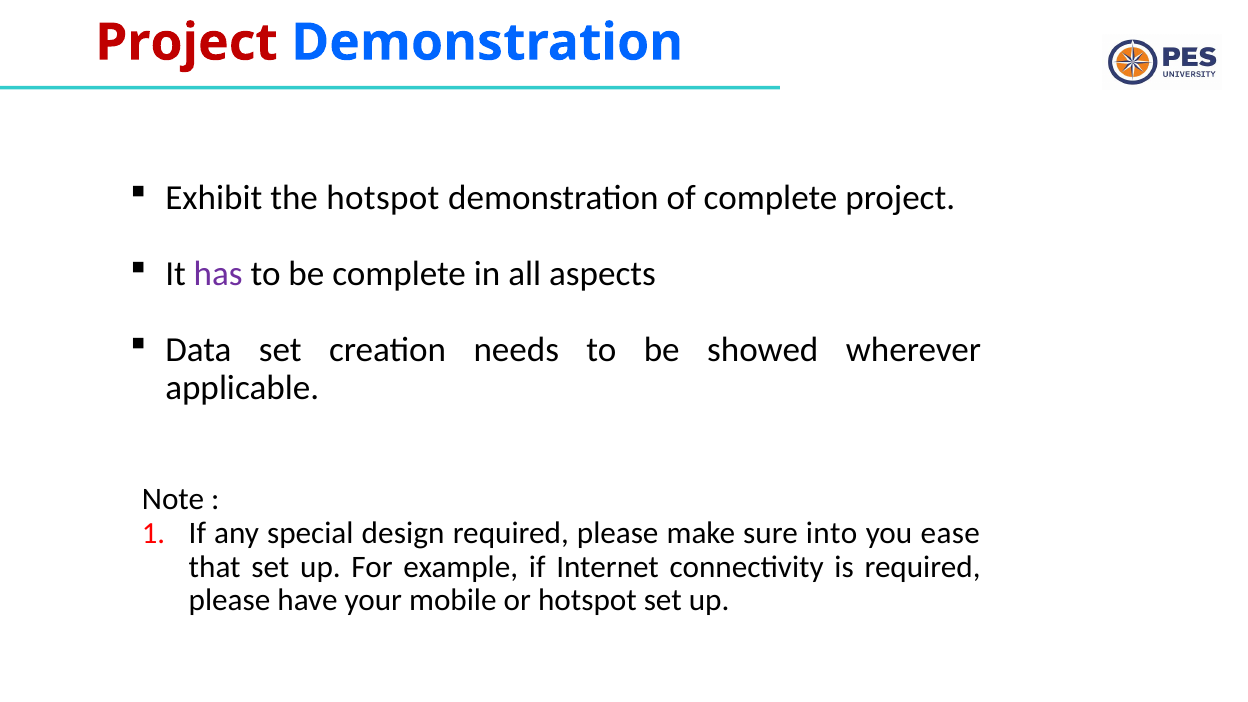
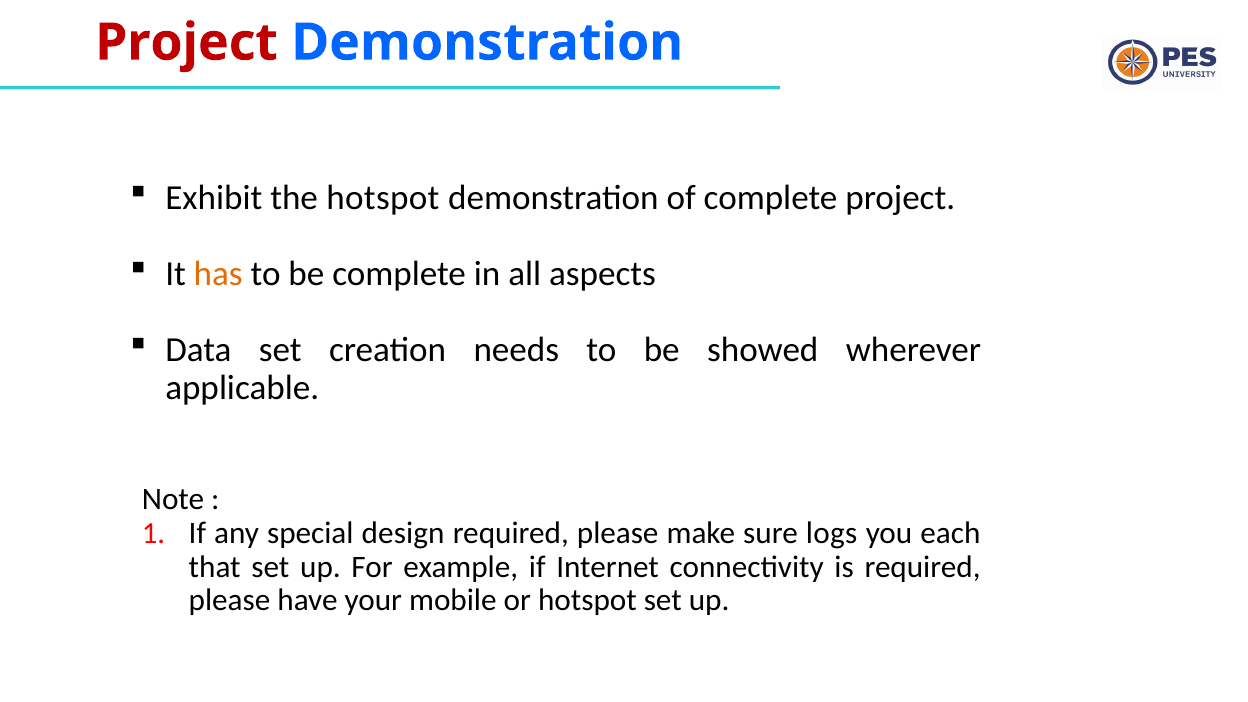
has colour: purple -> orange (218, 274)
into: into -> logs (832, 533)
ease: ease -> each (950, 533)
